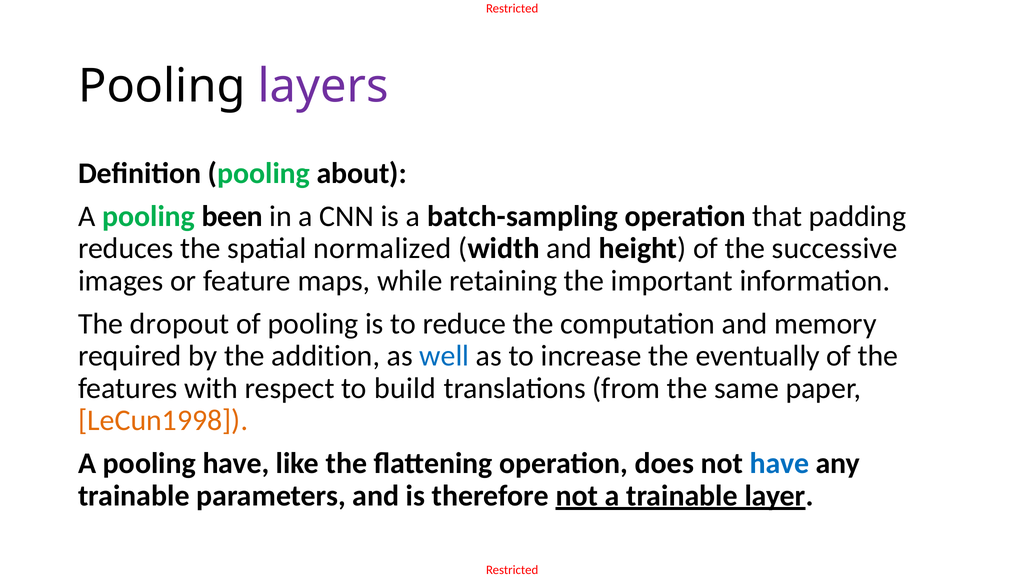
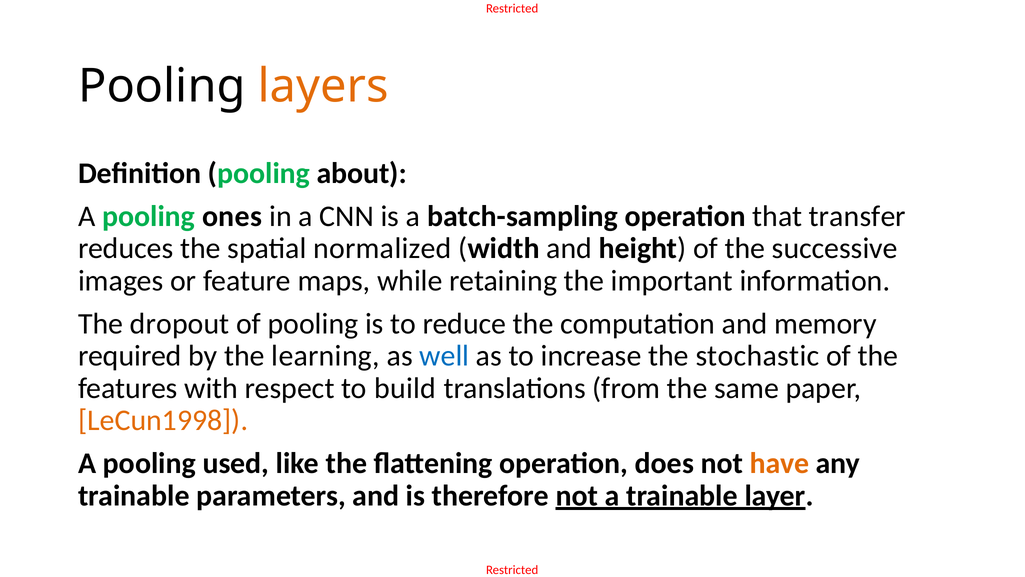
layers colour: purple -> orange (323, 86)
been: been -> ones (232, 216)
padding: padding -> transfer (857, 216)
addition: addition -> learning (326, 356)
eventually: eventually -> stochastic (757, 356)
pooling have: have -> used (236, 463)
have colour: blue -> orange (779, 463)
